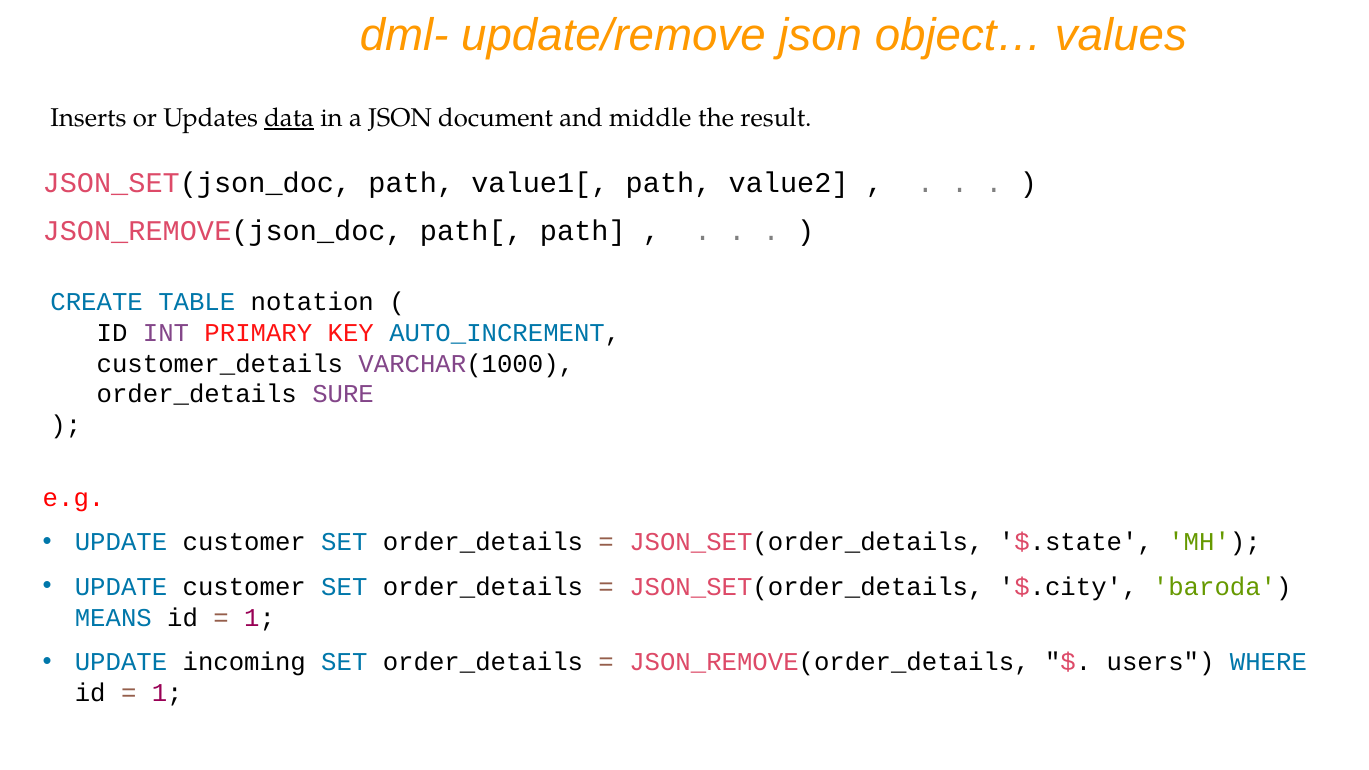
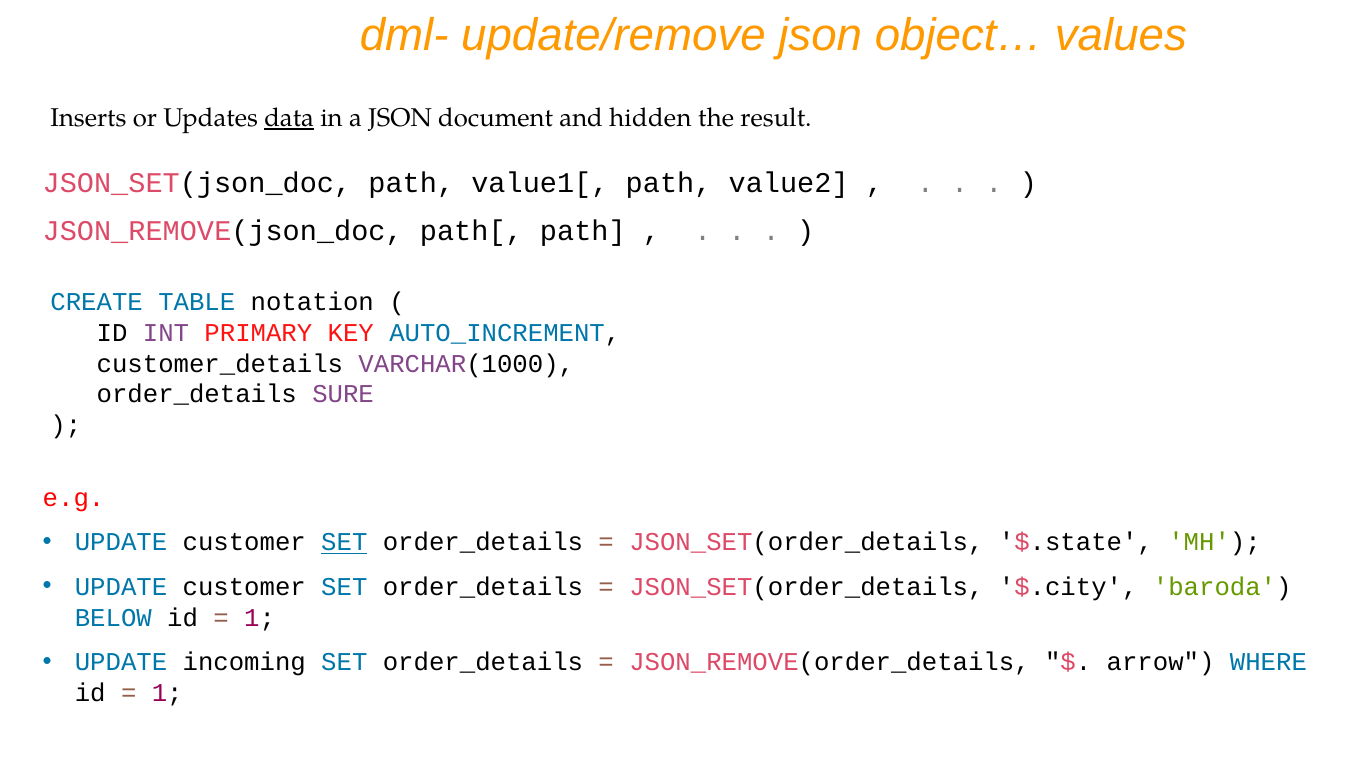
middle: middle -> hidden (650, 118)
SET underline: none -> present (344, 542)
MEANS: MEANS -> BELOW (113, 618)
users: users -> arrow (1161, 662)
